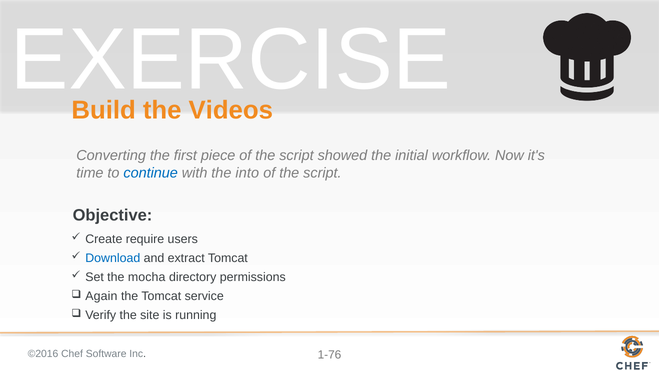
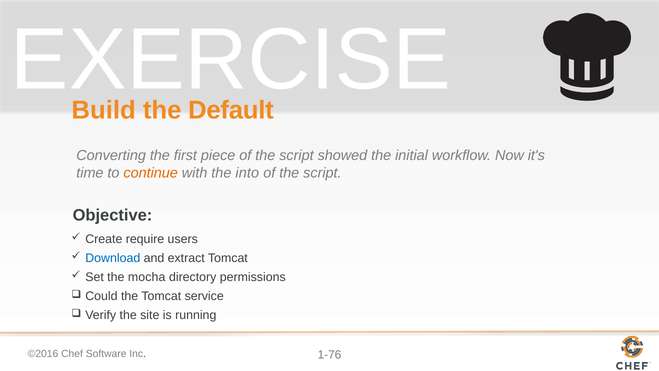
Videos: Videos -> Default (231, 110)
continue colour: blue -> orange (151, 173)
Again: Again -> Could (101, 296)
